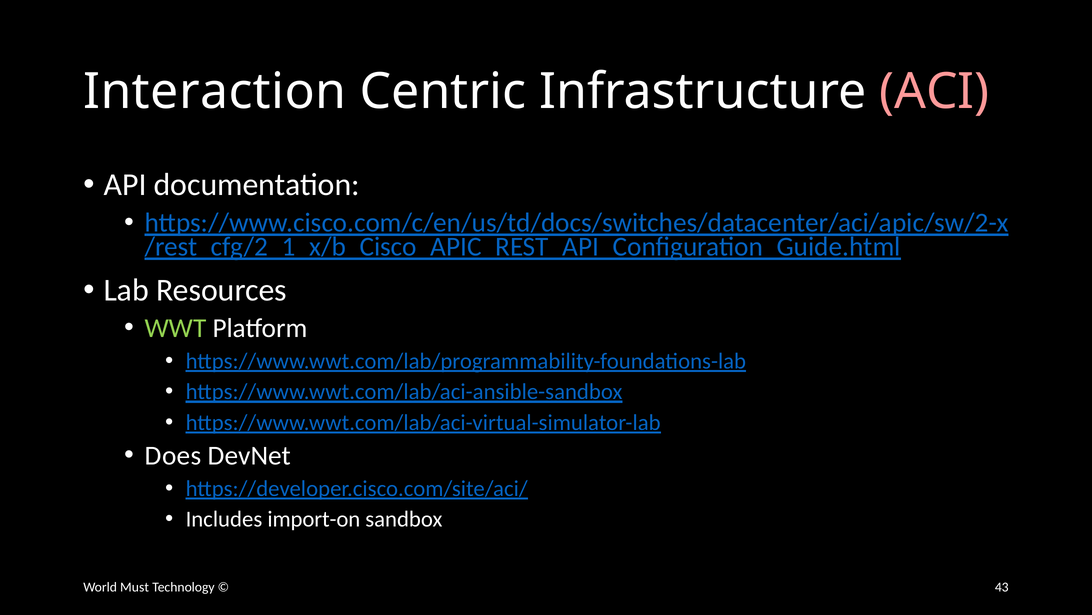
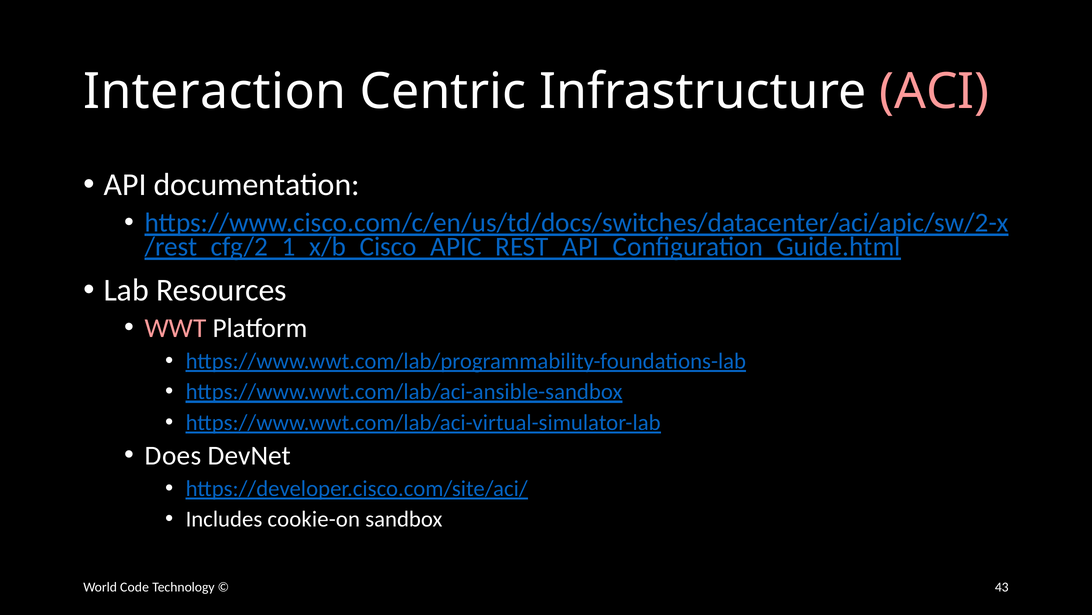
WWT colour: light green -> pink (176, 328)
import-on: import-on -> cookie-on (314, 519)
Must: Must -> Code (135, 587)
